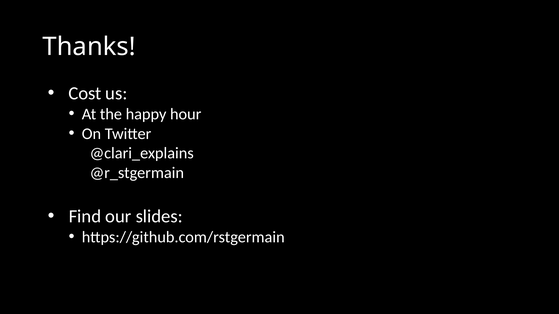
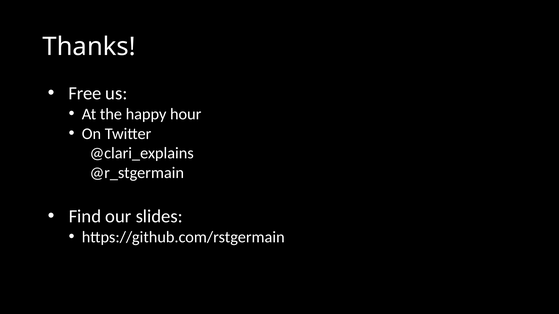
Cost: Cost -> Free (85, 93)
